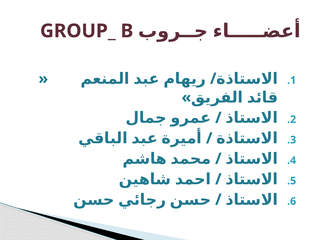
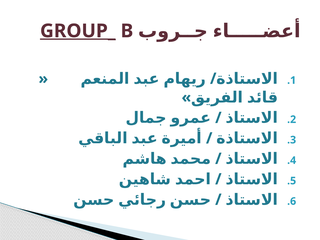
GROUP_ underline: none -> present (78, 31)
